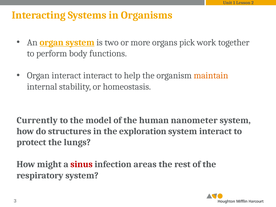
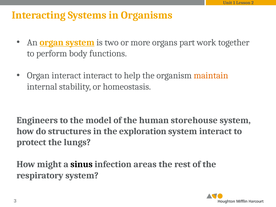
pick: pick -> part (187, 42)
Currently: Currently -> Engineers (37, 120)
nanometer: nanometer -> storehouse (194, 120)
sinus colour: red -> black (82, 164)
